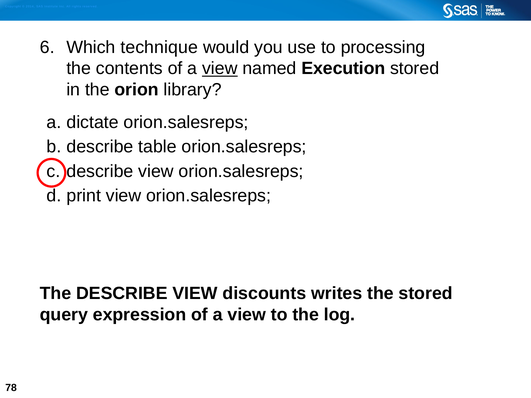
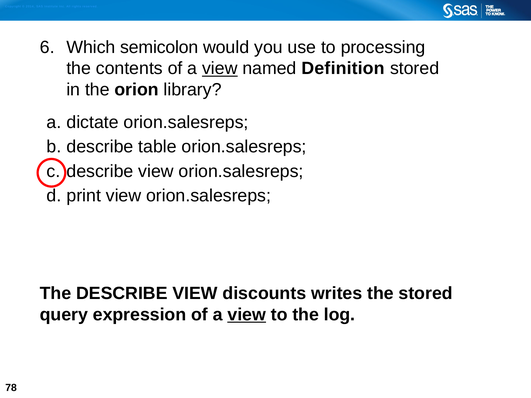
technique: technique -> semicolon (159, 47)
Execution: Execution -> Definition (343, 68)
view underline: none -> present (247, 315)
